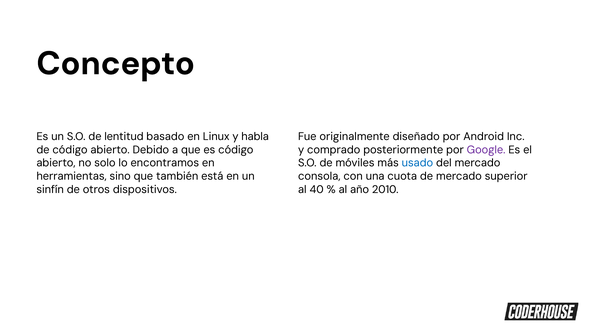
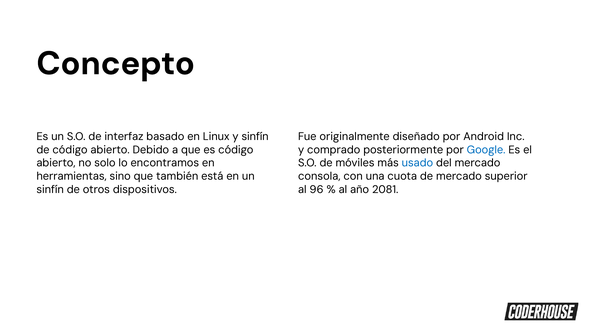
lentitud: lentitud -> interfaz (124, 136)
y habla: habla -> sinfín (255, 136)
Google colour: purple -> blue (486, 150)
40: 40 -> 96 (317, 189)
2010: 2010 -> 2081 (385, 189)
